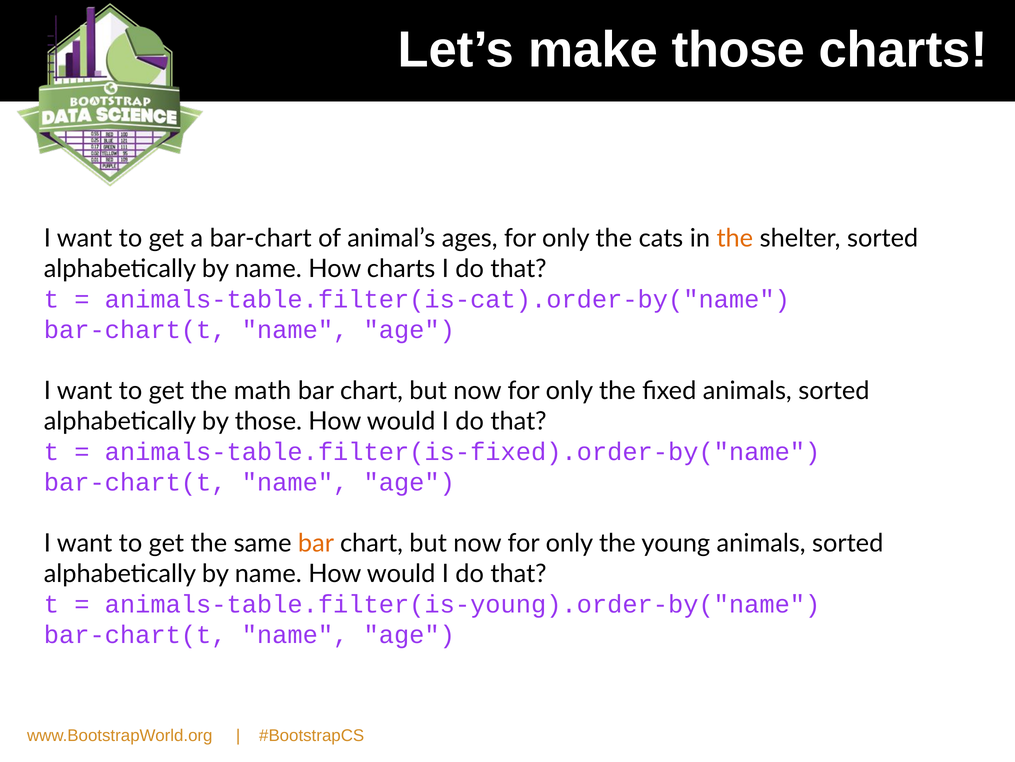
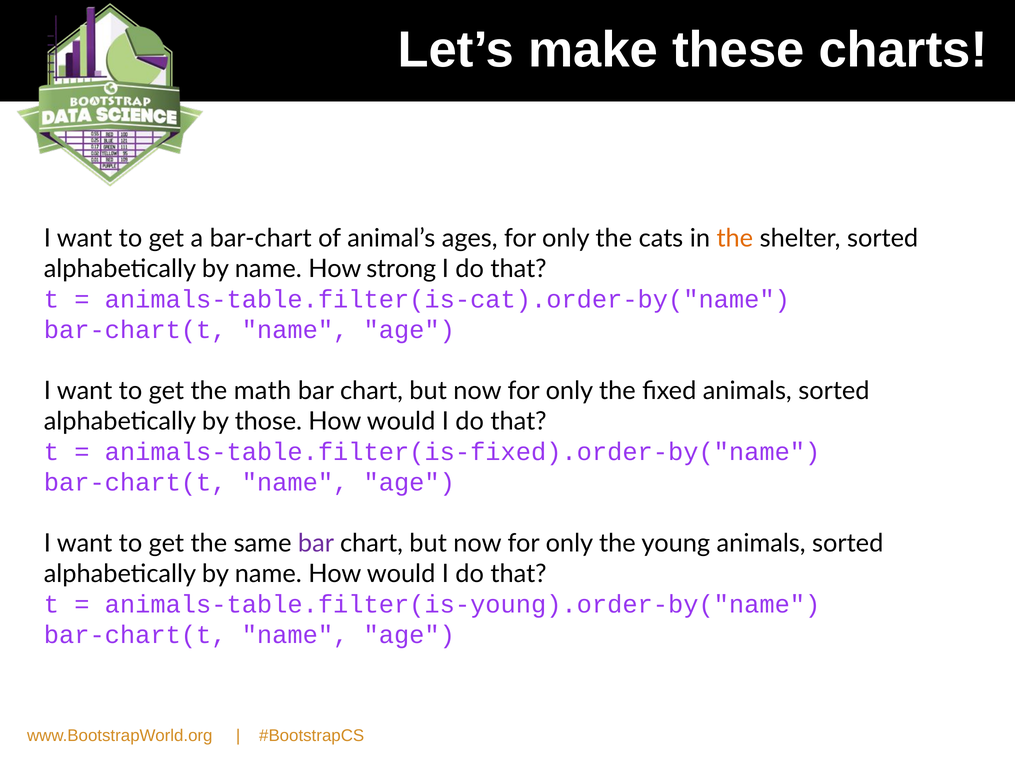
make those: those -> these (738, 50)
How charts: charts -> strong (401, 269)
bar colour: orange -> purple (316, 543)
